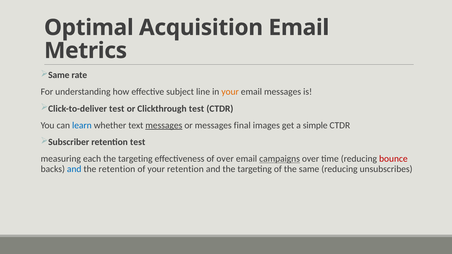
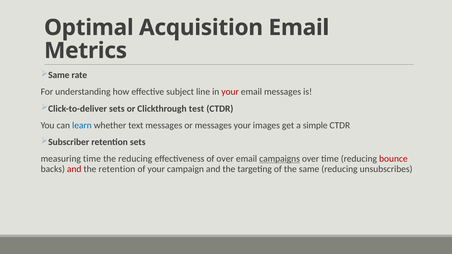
your colour: orange -> red (230, 92)
Click-to-deliver test: test -> sets (117, 109)
messages underline: present -> none (164, 125)
messages final: final -> your (242, 125)
retention test: test -> sets (138, 142)
measuring each: each -> time (92, 159)
targeting: targeting -> reducing (135, 159)
and colour: blue -> red (74, 169)
your retention: retention -> campaign (185, 169)
